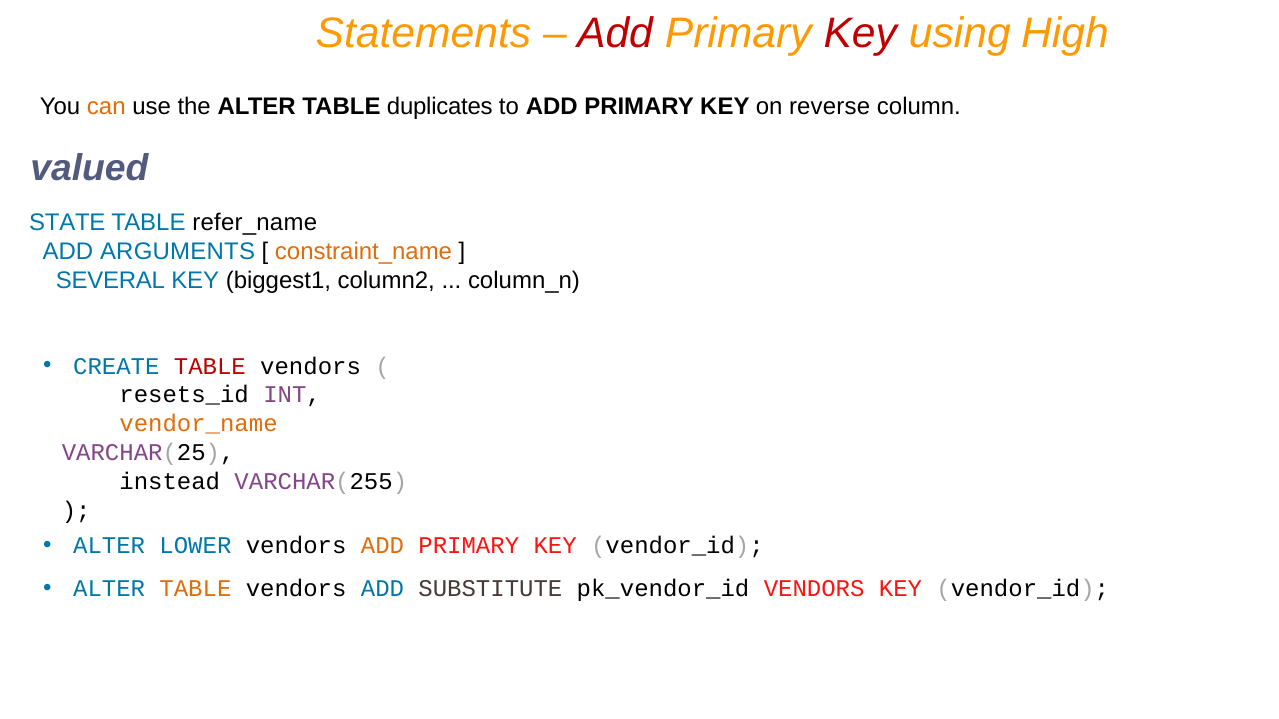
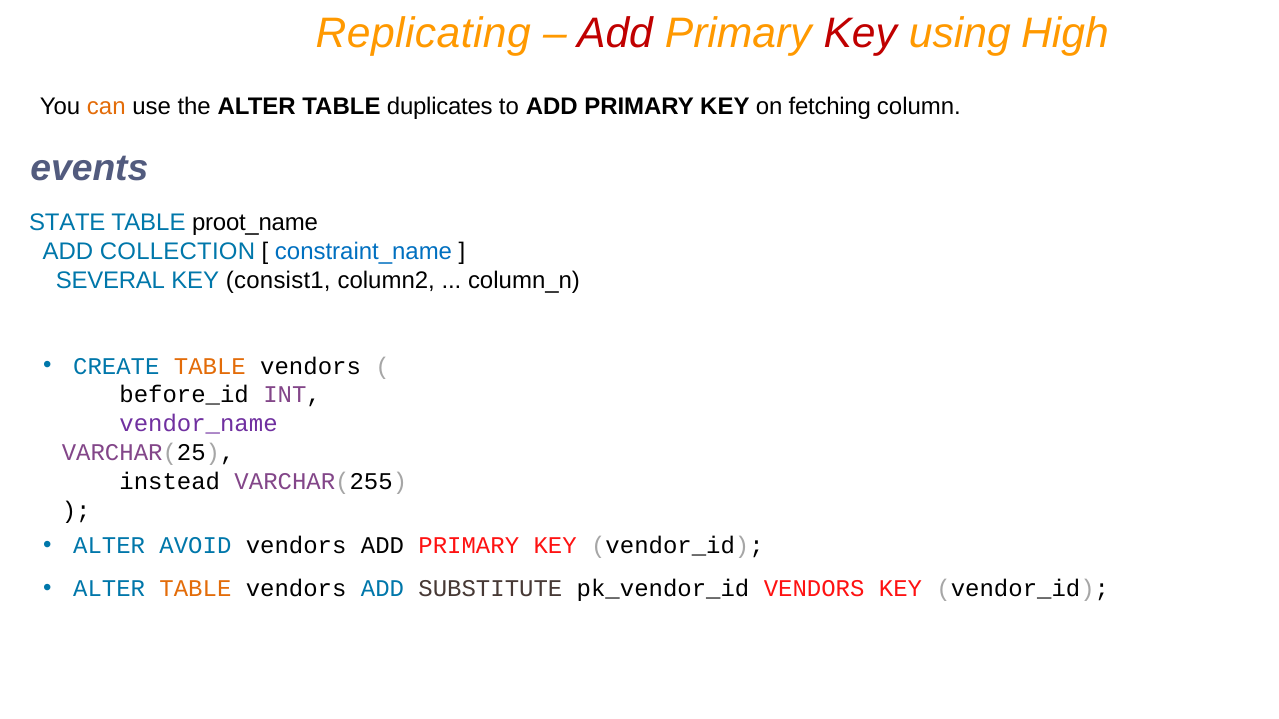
Statements: Statements -> Replicating (423, 33)
reverse: reverse -> fetching (830, 107)
valued: valued -> events (89, 168)
refer_name: refer_name -> proot_name (255, 223)
ARGUMENTS: ARGUMENTS -> COLLECTION (178, 252)
constraint_name colour: orange -> blue (364, 252)
biggest1: biggest1 -> consist1 (278, 281)
TABLE colour: red -> orange (210, 367)
resets_id: resets_id -> before_id (184, 395)
vendor_name colour: orange -> purple (199, 424)
LOWER: LOWER -> AVOID (195, 546)
ADD colour: orange -> black (382, 546)
